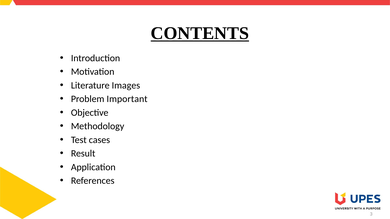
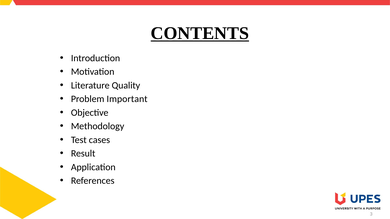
Images: Images -> Quality (126, 86)
